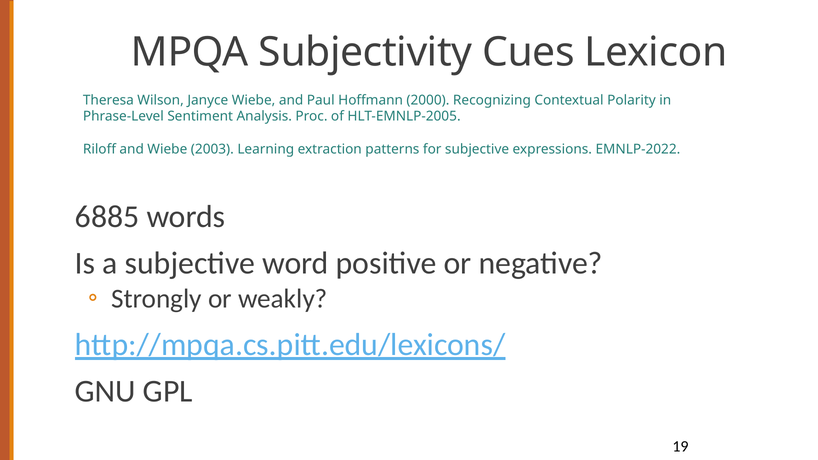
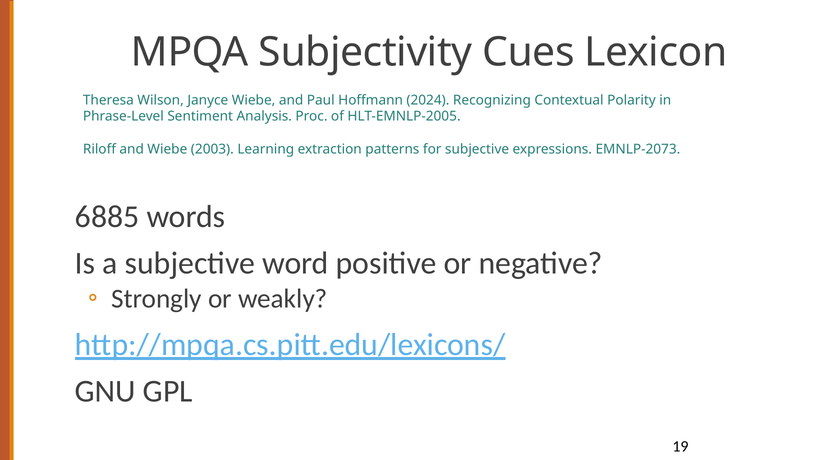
2000: 2000 -> 2024 (428, 100)
EMNLP-2022: EMNLP-2022 -> EMNLP-2073 (638, 149)
